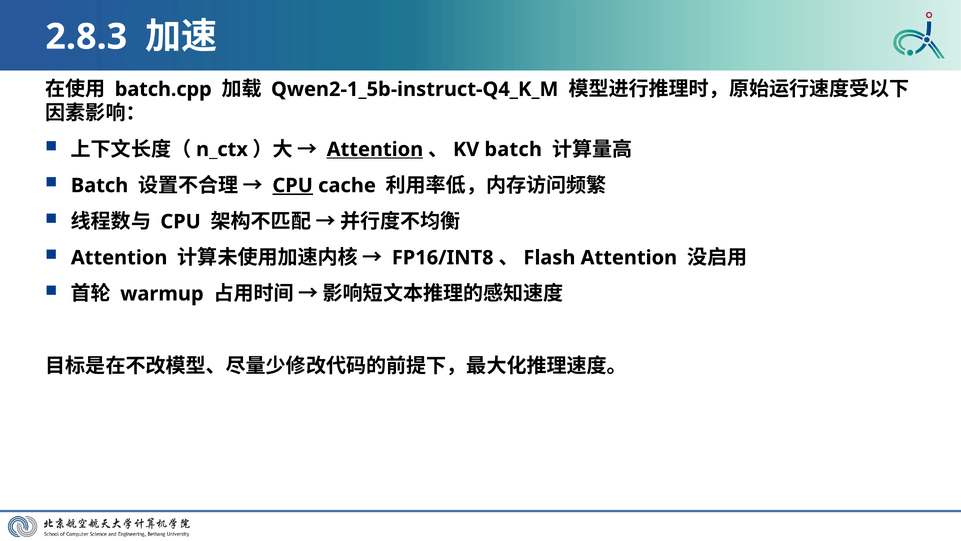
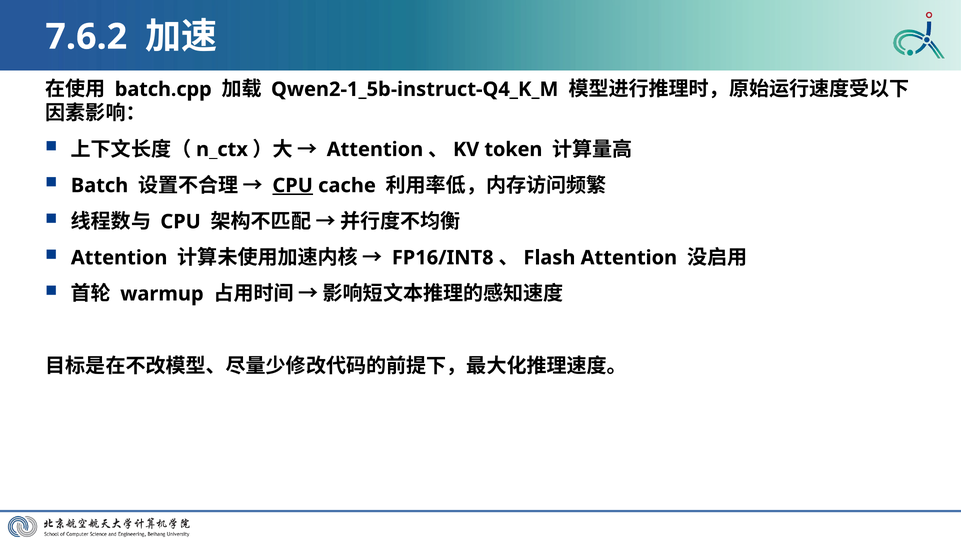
2.8.3: 2.8.3 -> 7.6.2 (86, 37)
Attention underline: present -> none (375, 149)
batch: batch -> token (513, 149)
